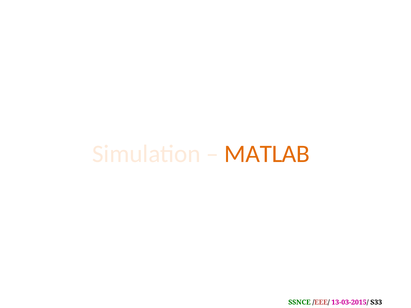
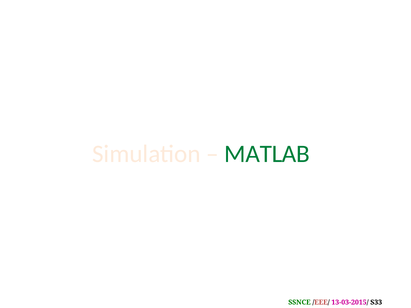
MATLAB colour: orange -> green (267, 154)
